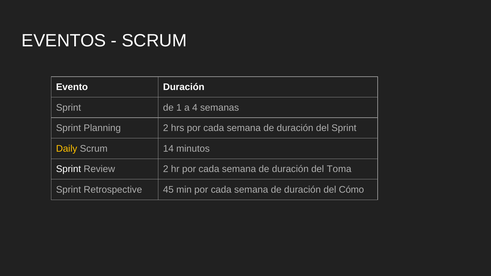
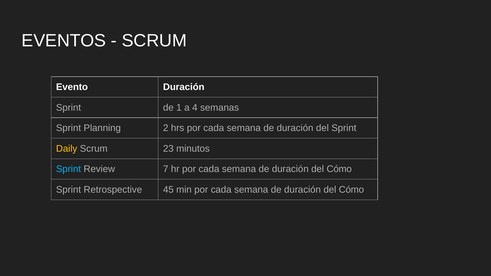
14: 14 -> 23 (168, 149)
Sprint colour: white -> light blue (69, 169)
Review 2: 2 -> 7 (166, 169)
Toma: Toma -> Cómo (339, 169)
